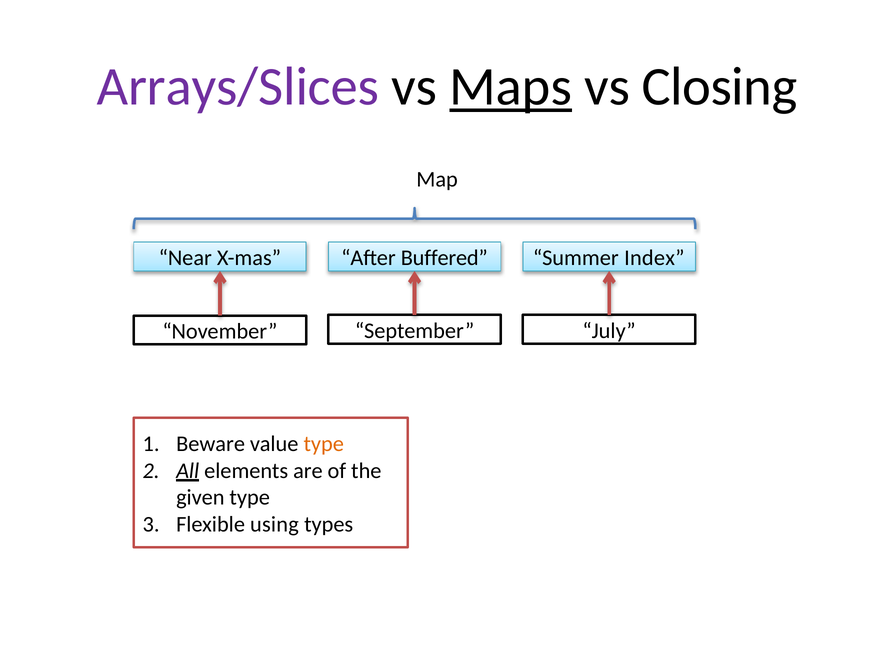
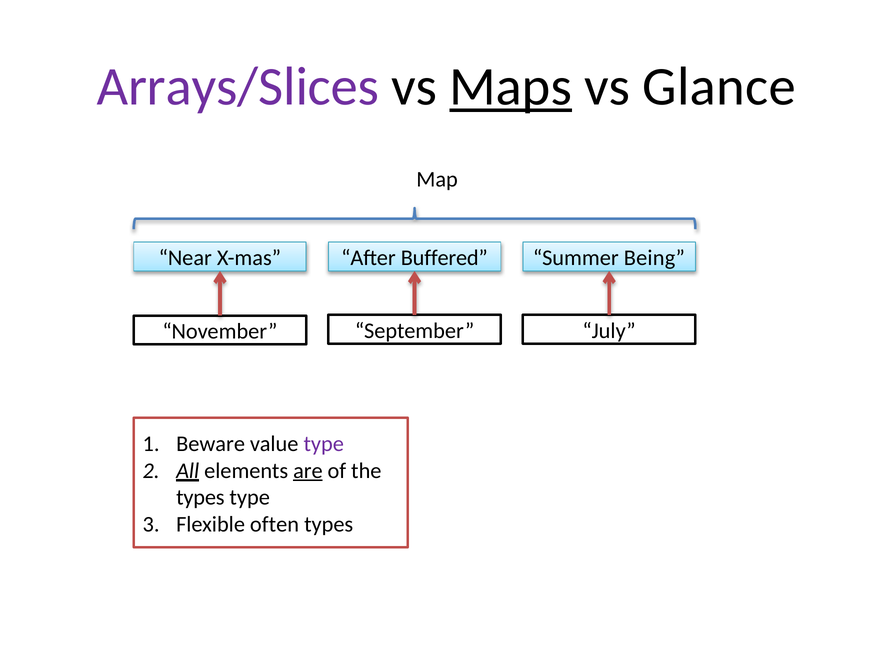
Closing: Closing -> Glance (719, 87)
Index: Index -> Being (654, 258)
type colour: orange -> purple (324, 443)
are underline: none -> present (308, 470)
given: given -> types (200, 497)
using: using -> often (275, 524)
